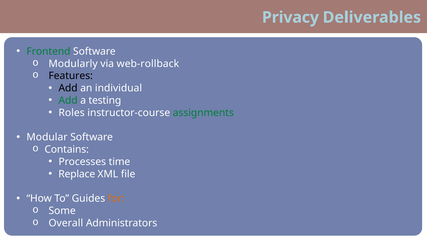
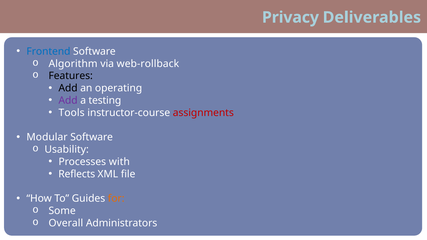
Frontend colour: green -> blue (48, 51)
Modularly: Modularly -> Algorithm (73, 64)
individual: individual -> operating (119, 88)
Add colour: green -> purple (68, 101)
Roles: Roles -> Tools (72, 113)
assignments colour: green -> red (203, 113)
Contains: Contains -> Usability (67, 150)
time: time -> with (119, 162)
Replace: Replace -> Reflects (77, 174)
